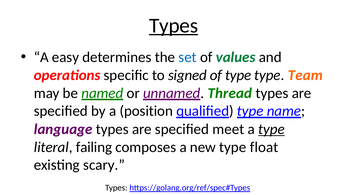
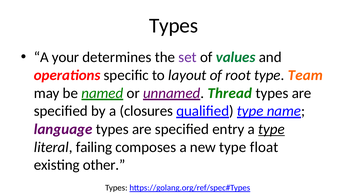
Types underline: present -> none (174, 26)
easy: easy -> your (66, 57)
set colour: blue -> purple (188, 57)
signed: signed -> layout (187, 75)
of type: type -> root (238, 75)
position: position -> closures (146, 111)
meet: meet -> entry (228, 129)
scary: scary -> other (104, 165)
